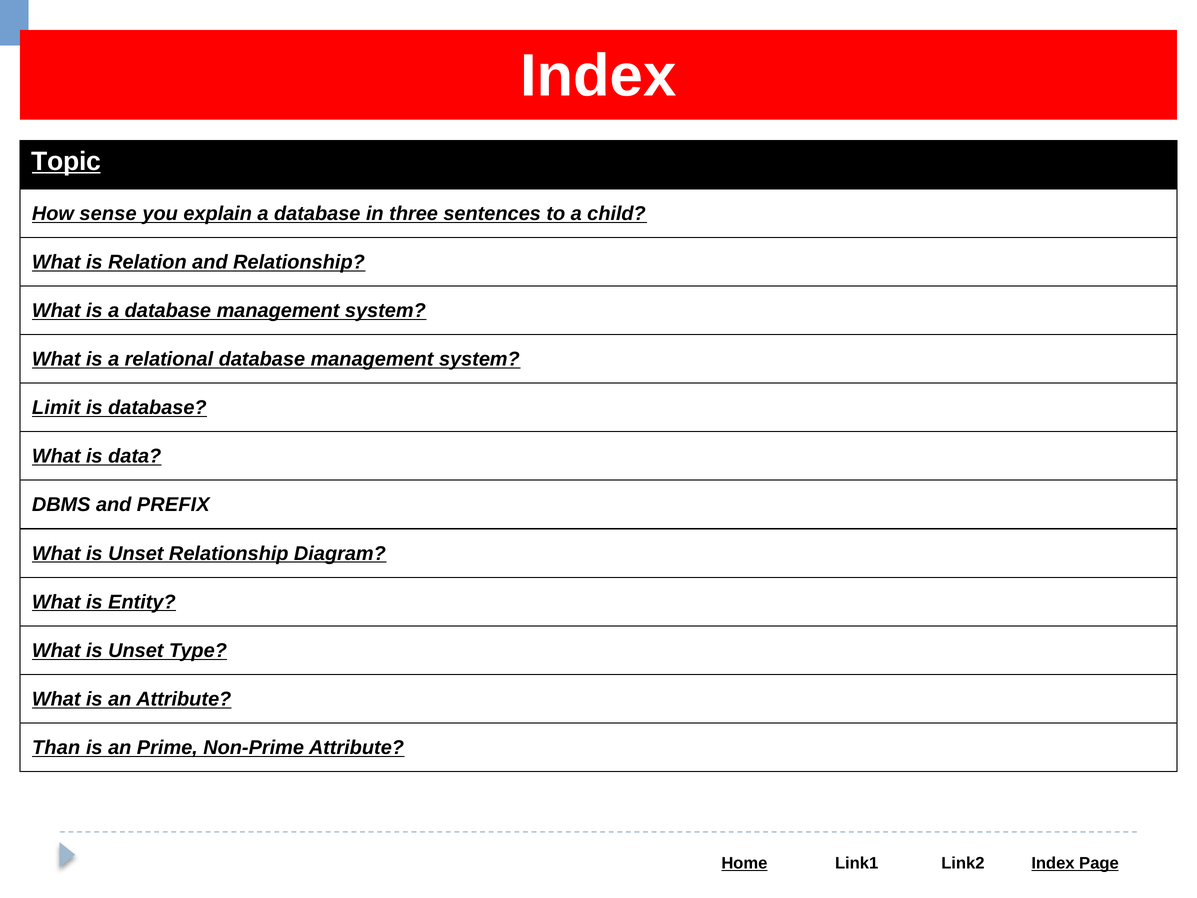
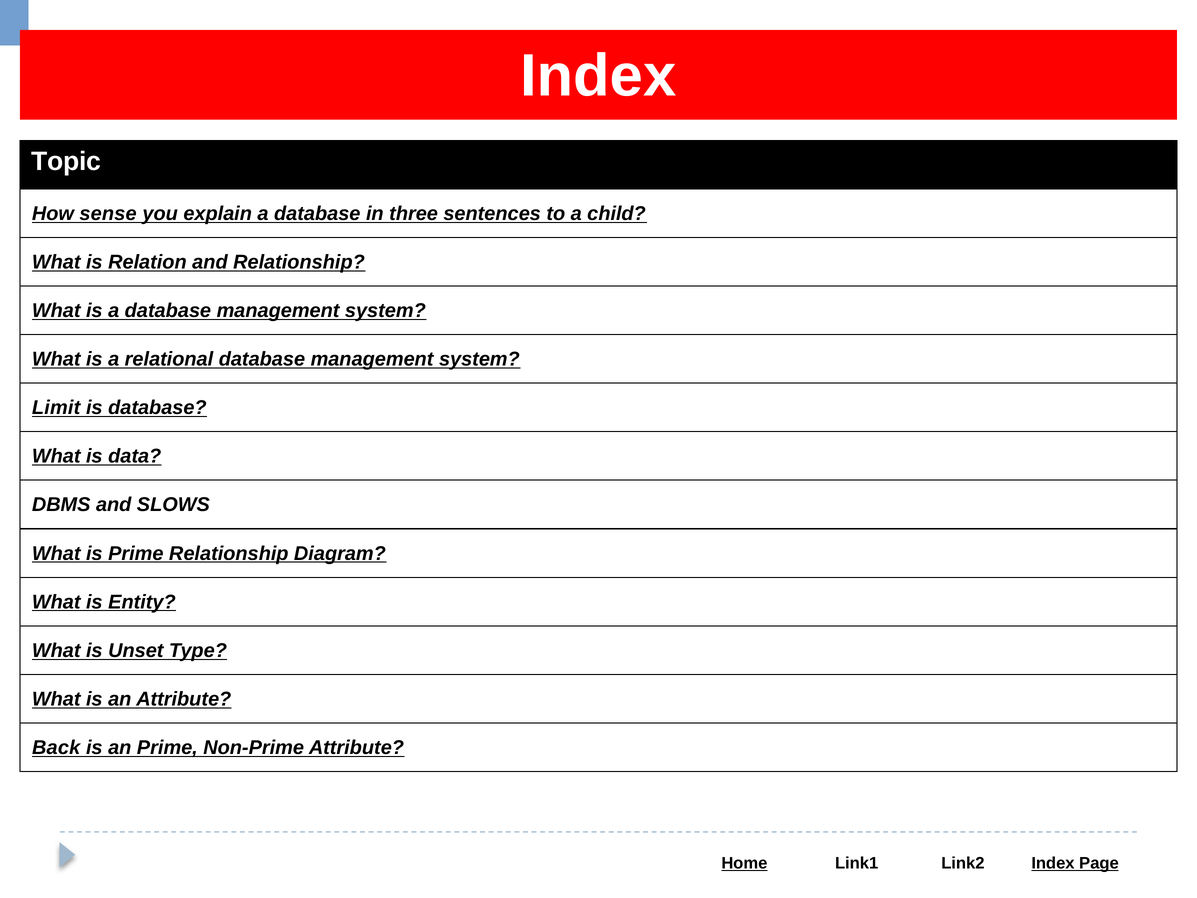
Topic underline: present -> none (66, 161)
PREFIX: PREFIX -> SLOWS (173, 505)
Unset: Unset -> Prime (136, 553)
Than: Than -> Back (56, 747)
